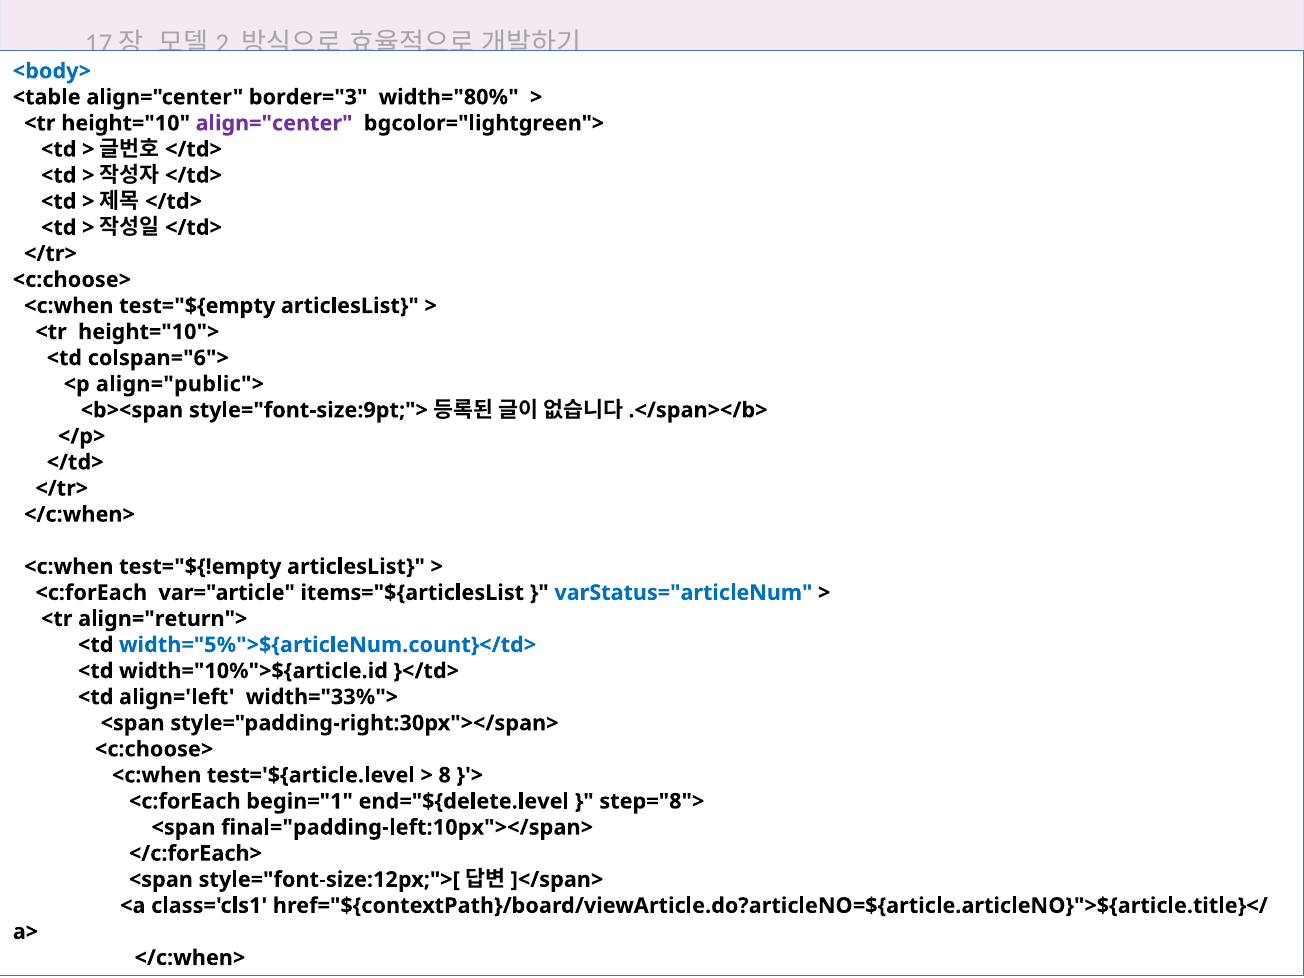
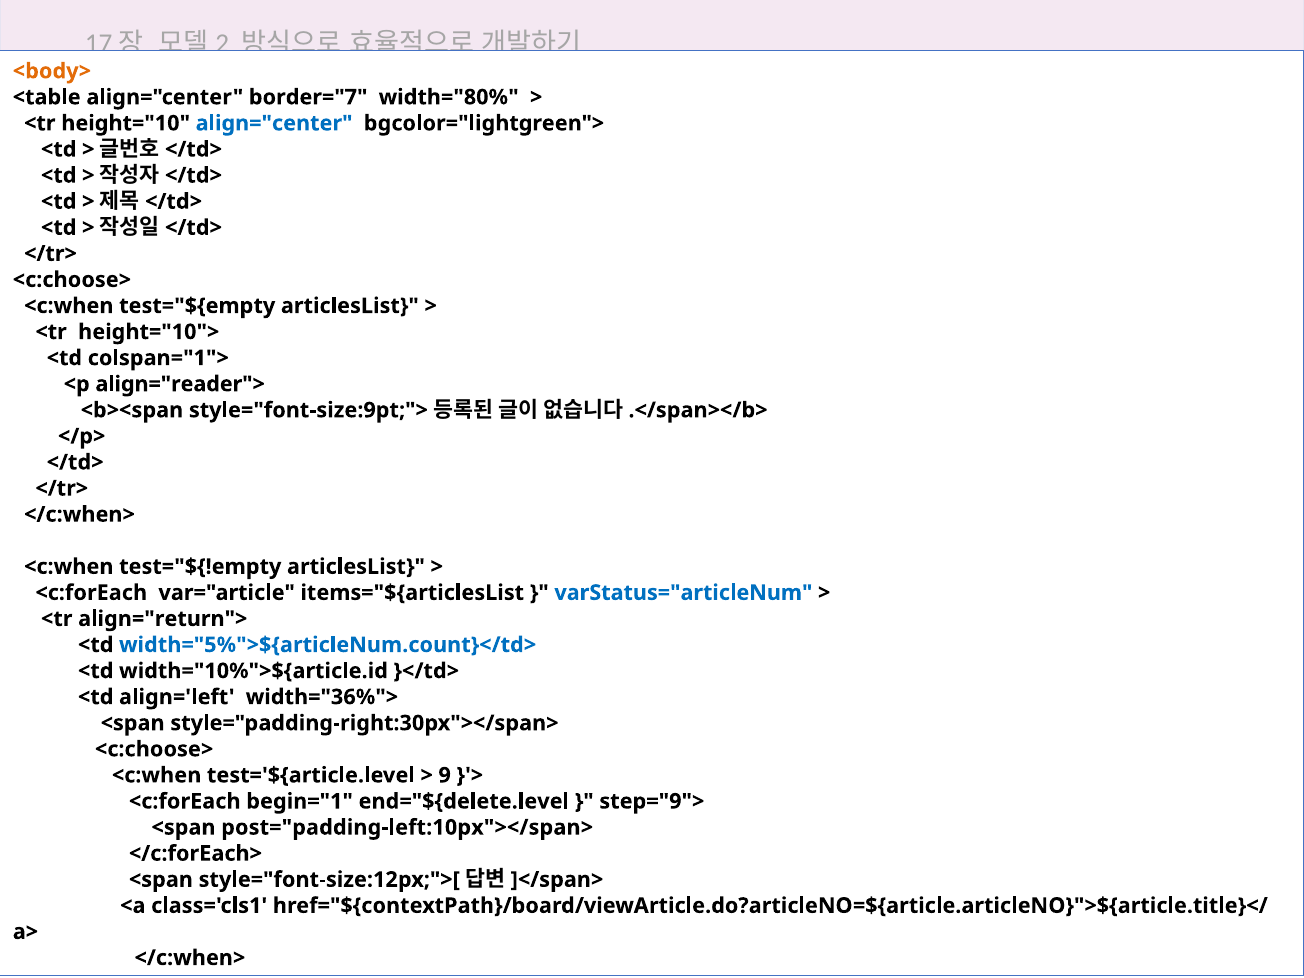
<body> colour: blue -> orange (52, 71)
border="3: border="3 -> border="7 (308, 97)
align="center colour: purple -> blue (274, 123)
colspan="6">: colspan="6"> -> colspan="1"> (158, 358)
align="public">: align="public"> -> align="reader"> (180, 384)
width="33%">: width="33%"> -> width="36%"> (322, 697)
8: 8 -> 9 (445, 775)
step="8">: step="8"> -> step="9"> (652, 801)
final="padding-left:10px"></span>: final="padding-left:10px"></span> -> post="padding-left:10px"></span> (407, 827)
